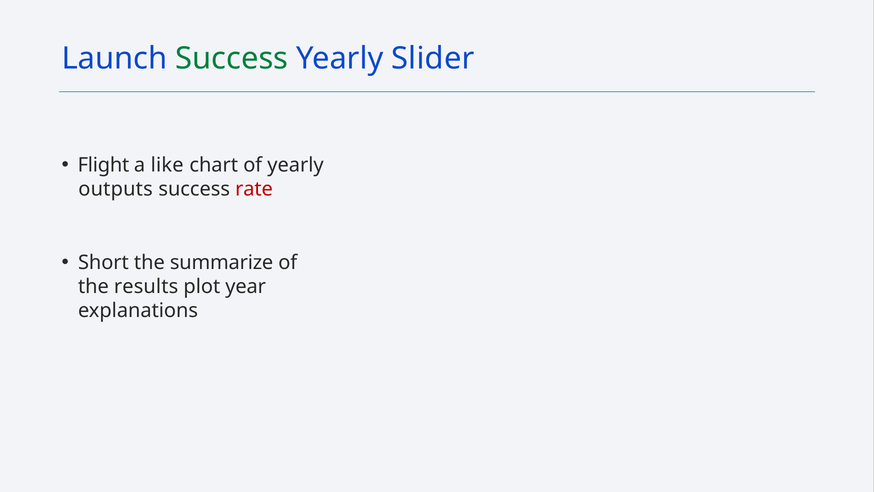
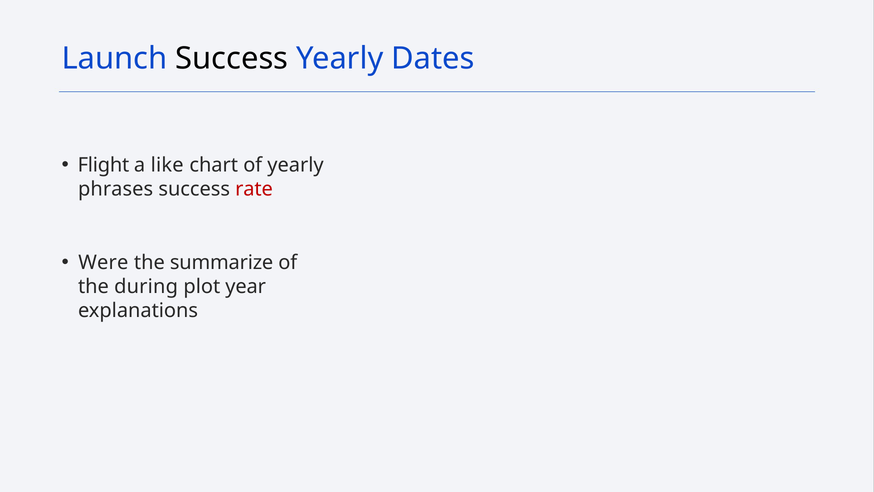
Success colour: green -> black (232, 58)
Slider: Slider -> Dates (433, 58)
outputs: outputs -> phrases (116, 189)
Short: Short -> Were (103, 262)
results: results -> during (146, 286)
